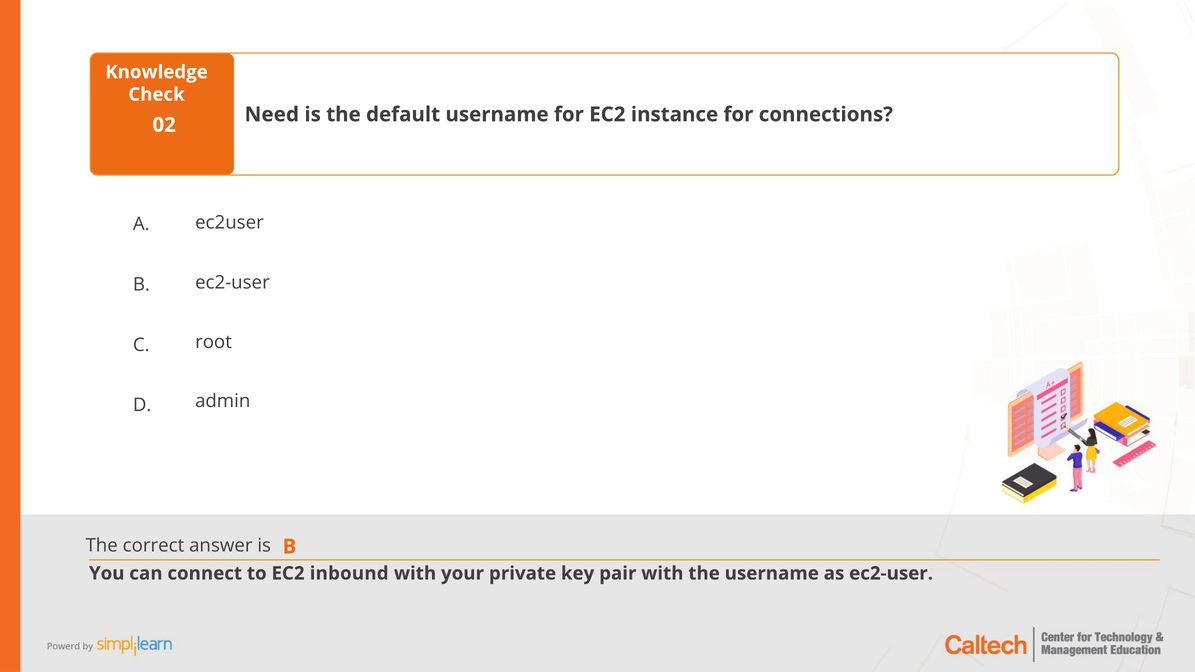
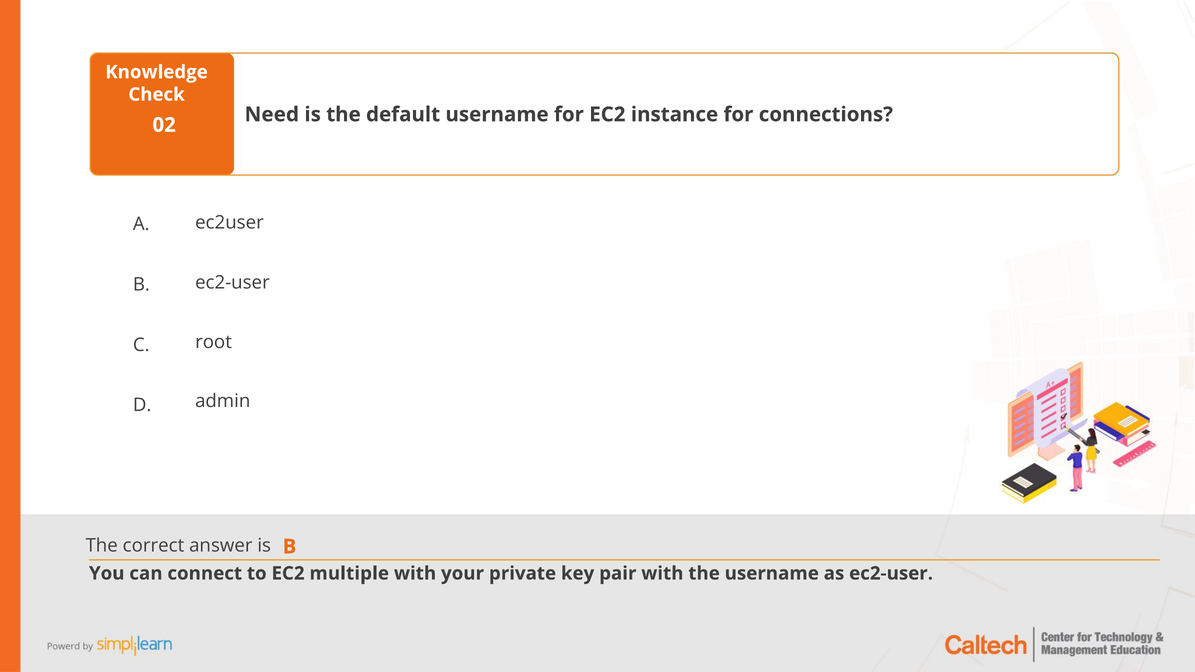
inbound: inbound -> multiple (349, 574)
